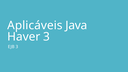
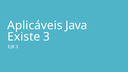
Haver: Haver -> Existe (24, 37)
